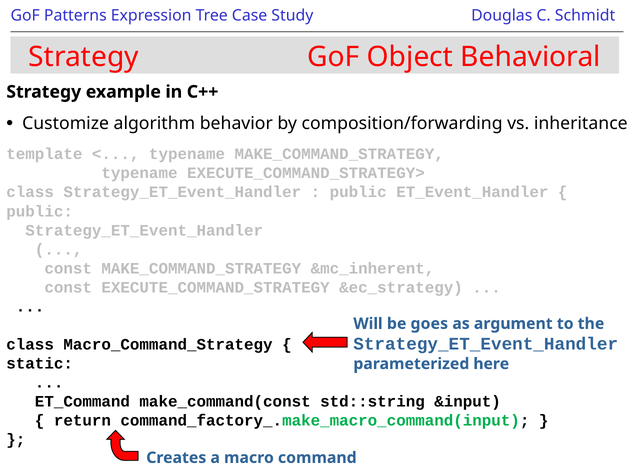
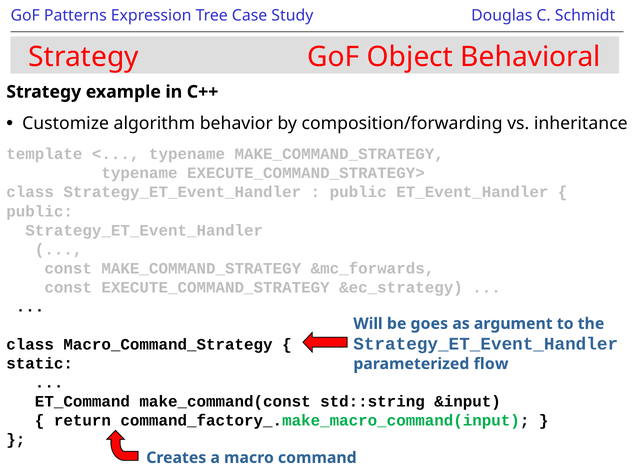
&mc_inherent: &mc_inherent -> &mc_forwards (372, 268)
here: here -> flow (491, 363)
